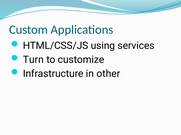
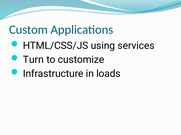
other: other -> loads (108, 74)
